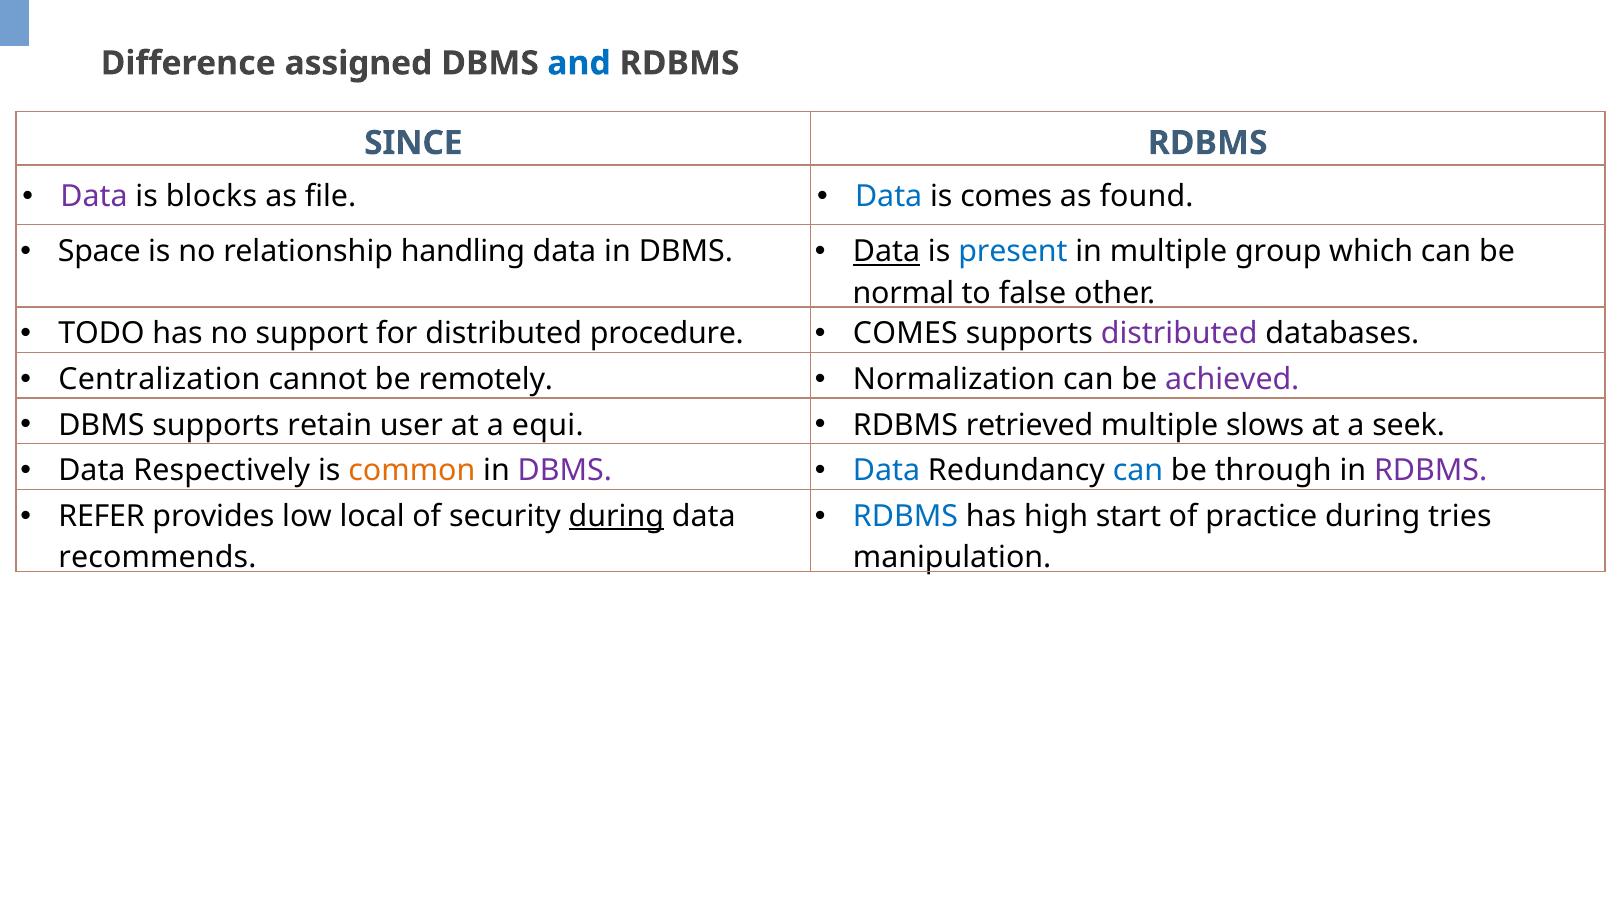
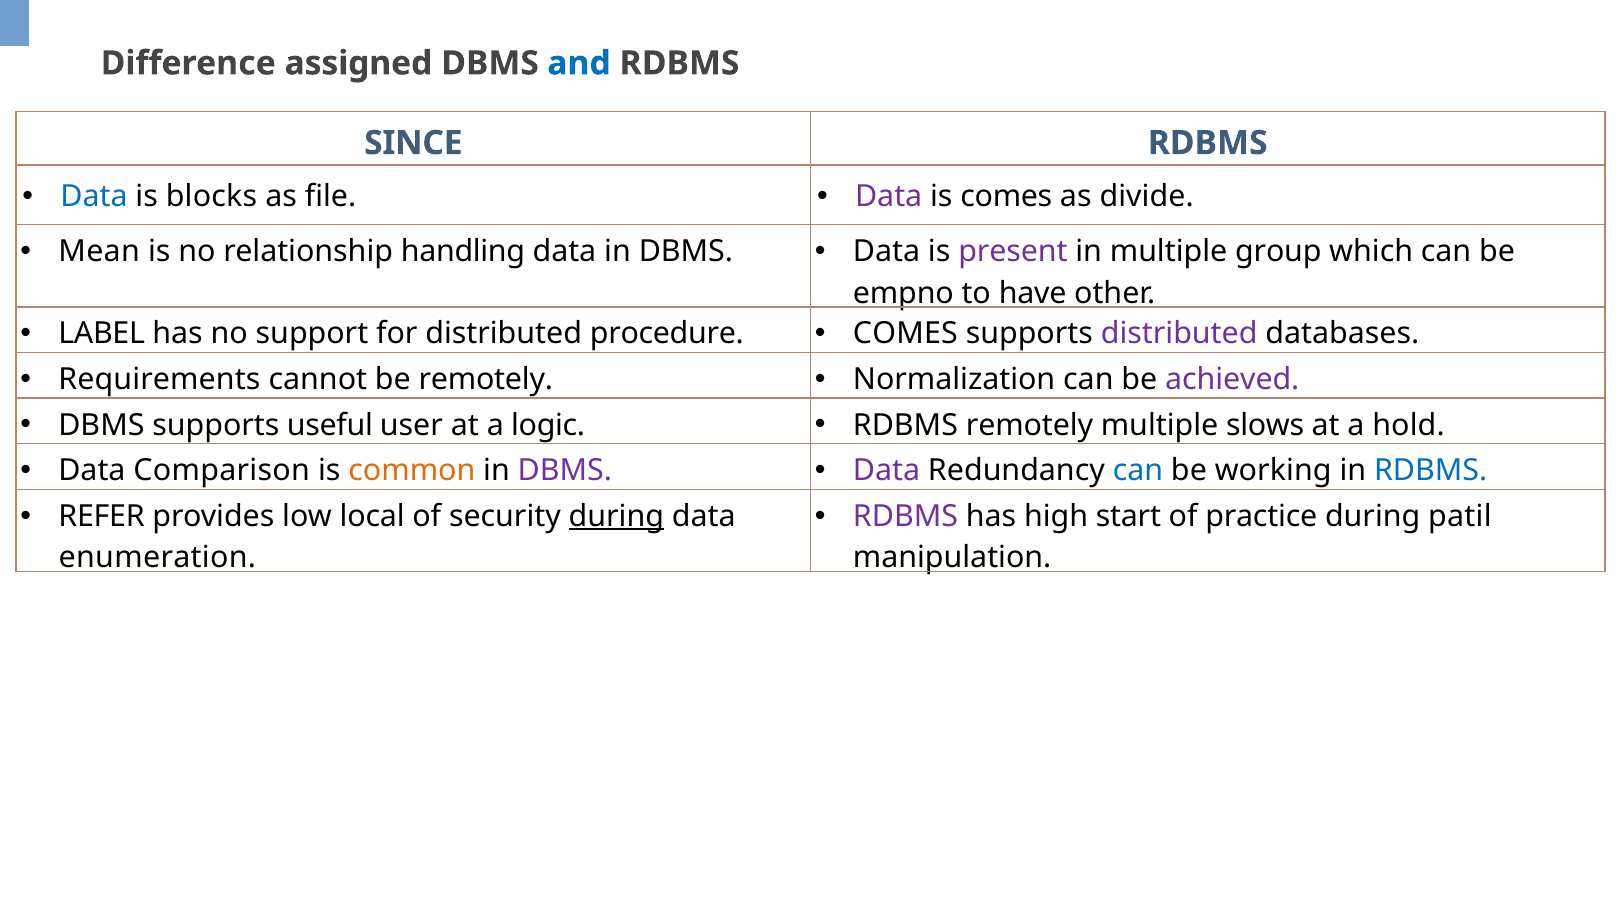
Data colour: purple -> blue (94, 197)
Data colour: blue -> purple (889, 197)
found: found -> divide (1147, 197)
Space: Space -> Mean (99, 252)
Data underline: present -> none (887, 252)
present colour: blue -> purple (1013, 252)
normal: normal -> empno (903, 293)
false: false -> have (1033, 293)
TODO: TODO -> LABEL (102, 334)
Centralization: Centralization -> Requirements (159, 379)
retain: retain -> useful (330, 425)
equi: equi -> logic (548, 425)
RDBMS retrieved: retrieved -> remotely (1029, 425)
seek: seek -> hold (1409, 425)
Respectively: Respectively -> Comparison (222, 471)
Data colour: blue -> purple (887, 471)
through: through -> working (1273, 471)
RDBMS colour: purple -> blue (1431, 471)
RDBMS colour: blue -> purple (905, 516)
tries: tries -> patil (1460, 516)
recommends: recommends -> enumeration (157, 557)
